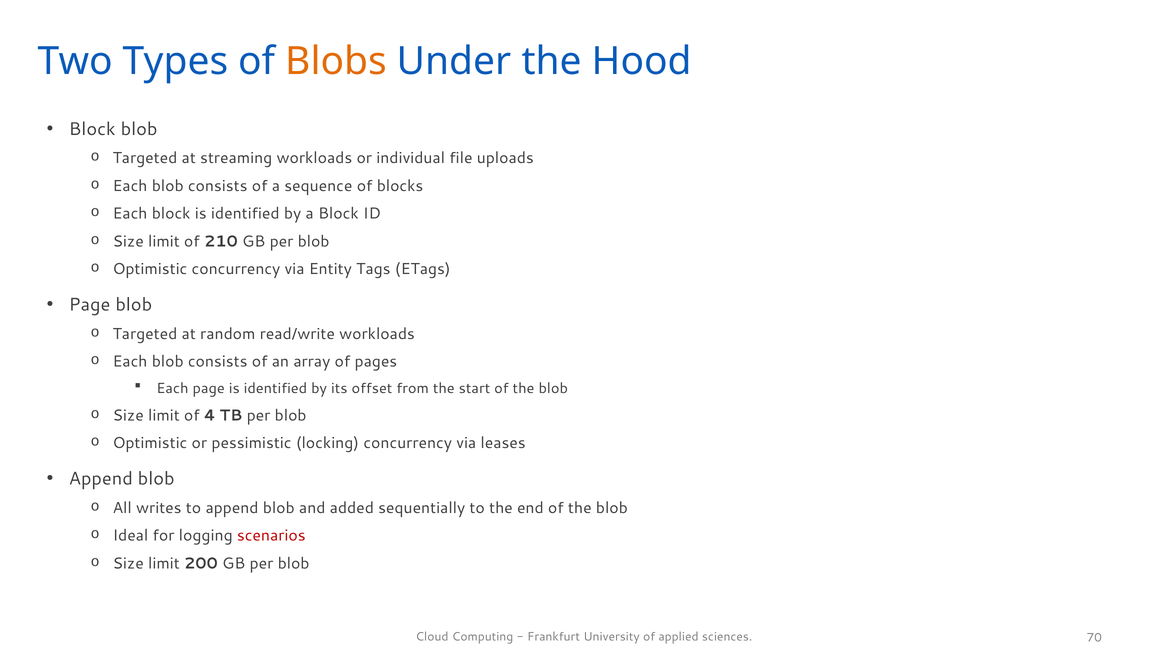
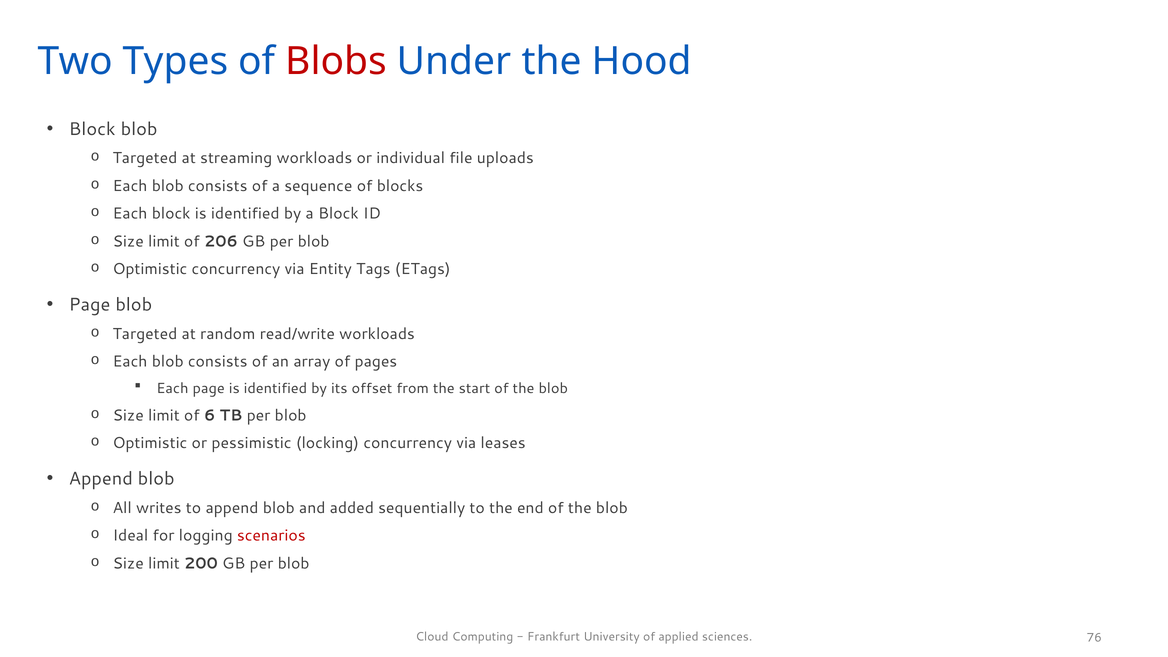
Blobs colour: orange -> red (336, 62)
210: 210 -> 206 (221, 241)
4: 4 -> 6 (210, 415)
70: 70 -> 76 (1094, 638)
